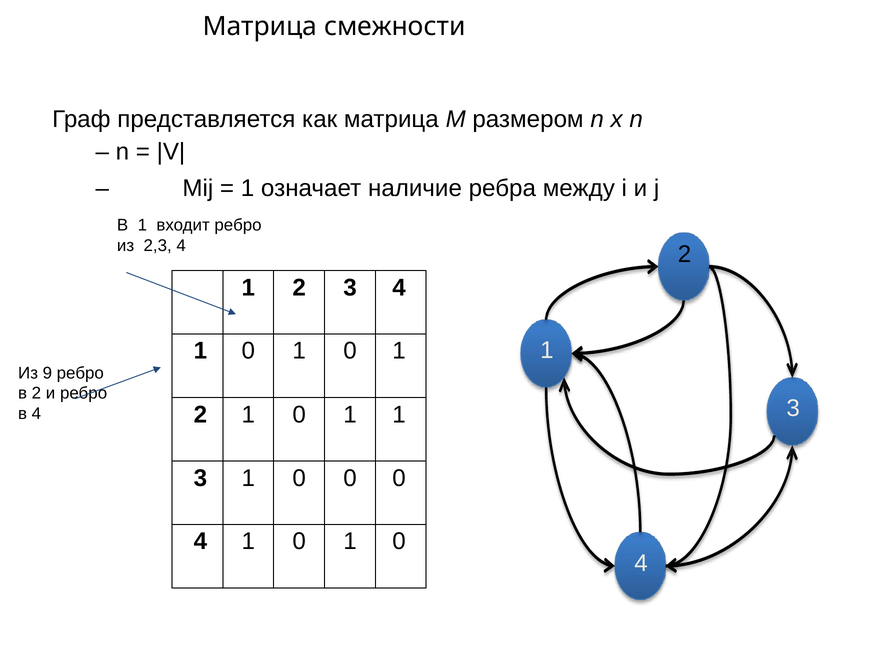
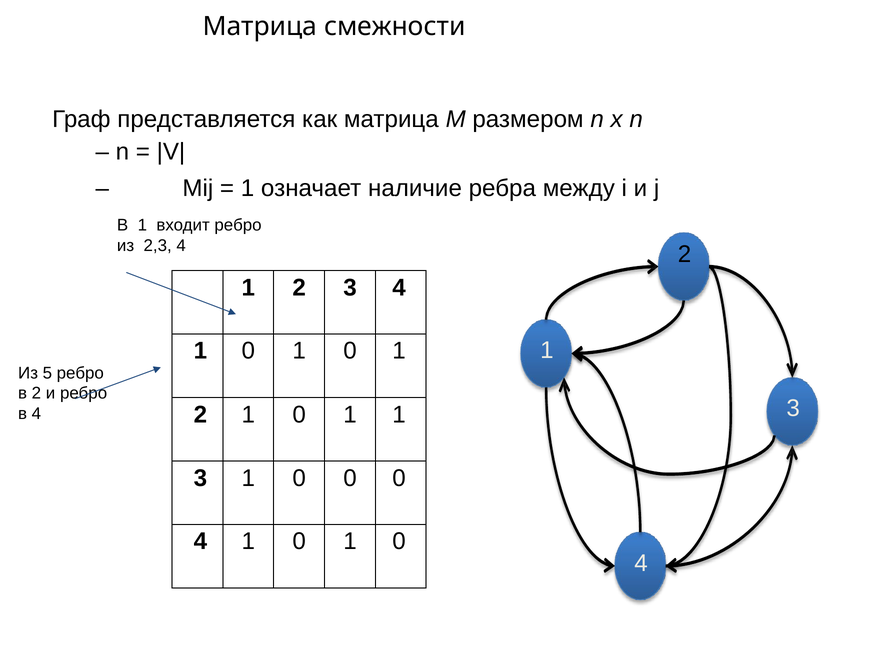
9: 9 -> 5 (47, 373)
